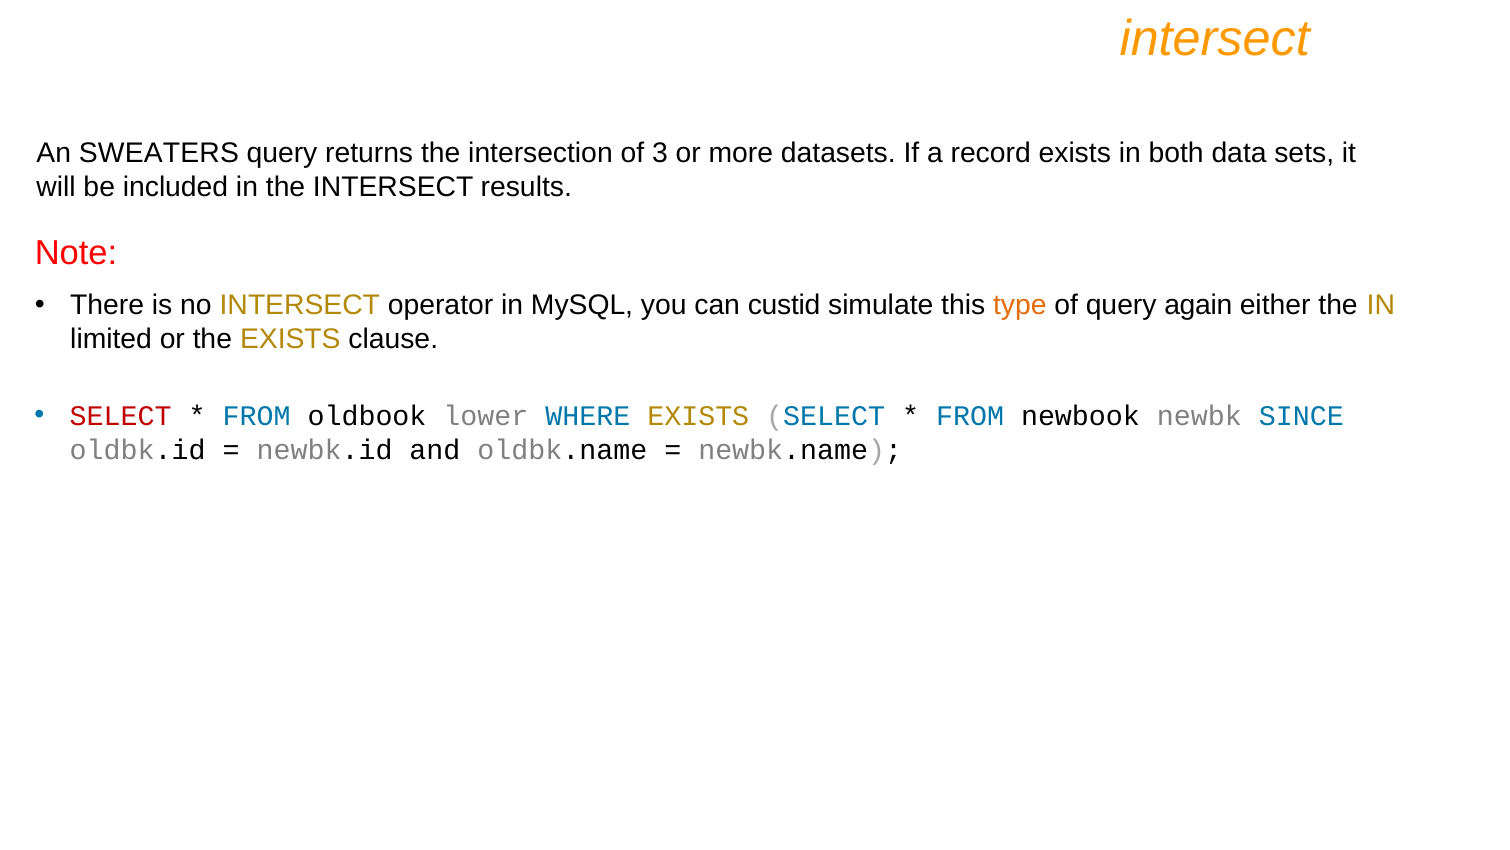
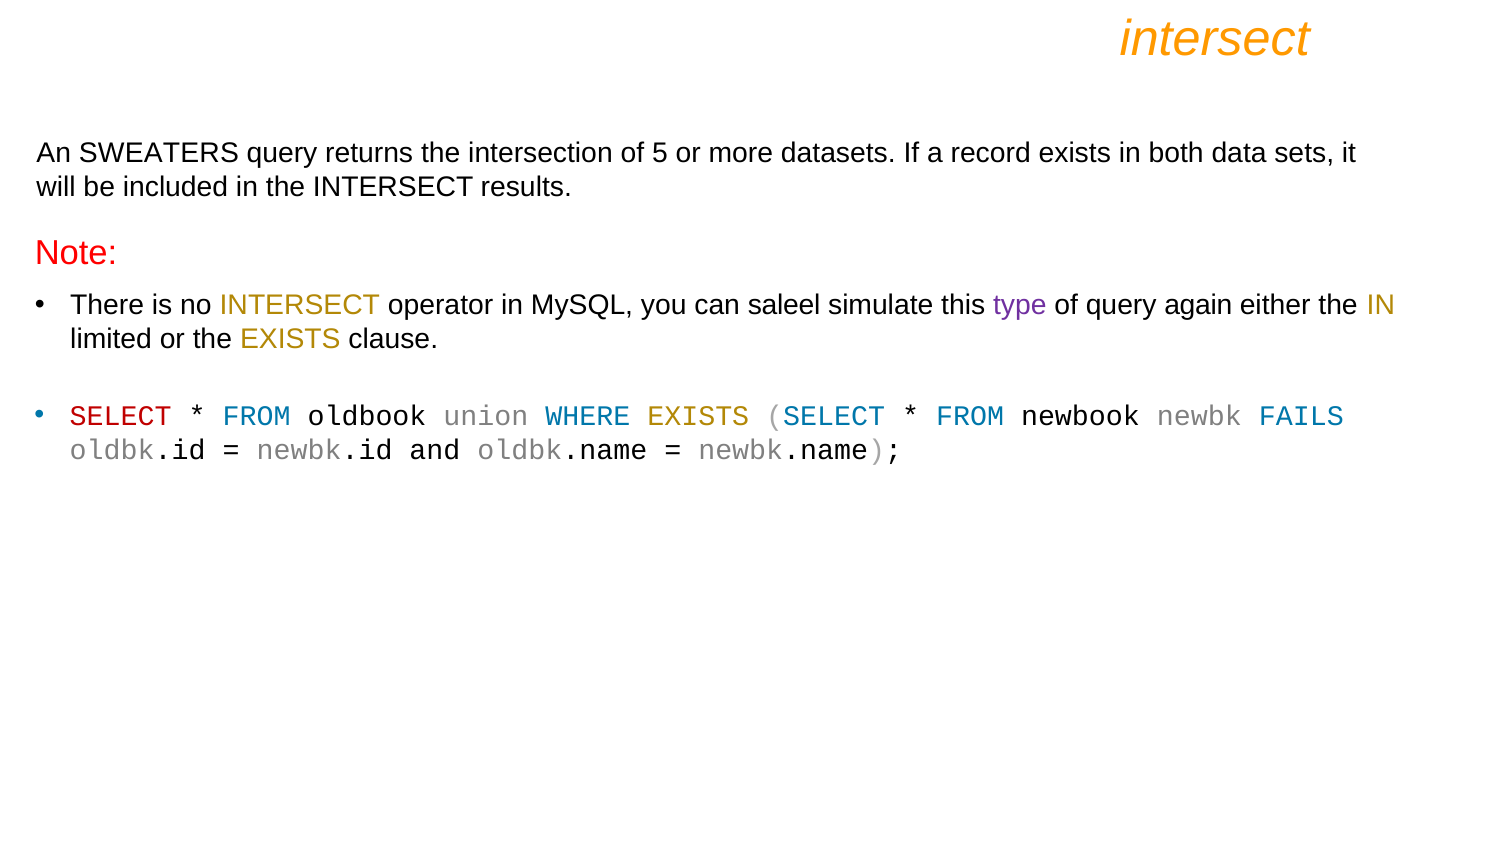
3: 3 -> 5 (660, 153)
custid: custid -> saleel (784, 305)
type colour: orange -> purple (1020, 305)
lower: lower -> union (486, 415)
SINCE: SINCE -> FAILS (1301, 415)
